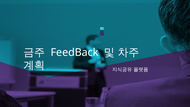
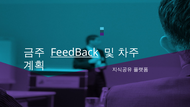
FeedBack underline: none -> present (75, 52)
